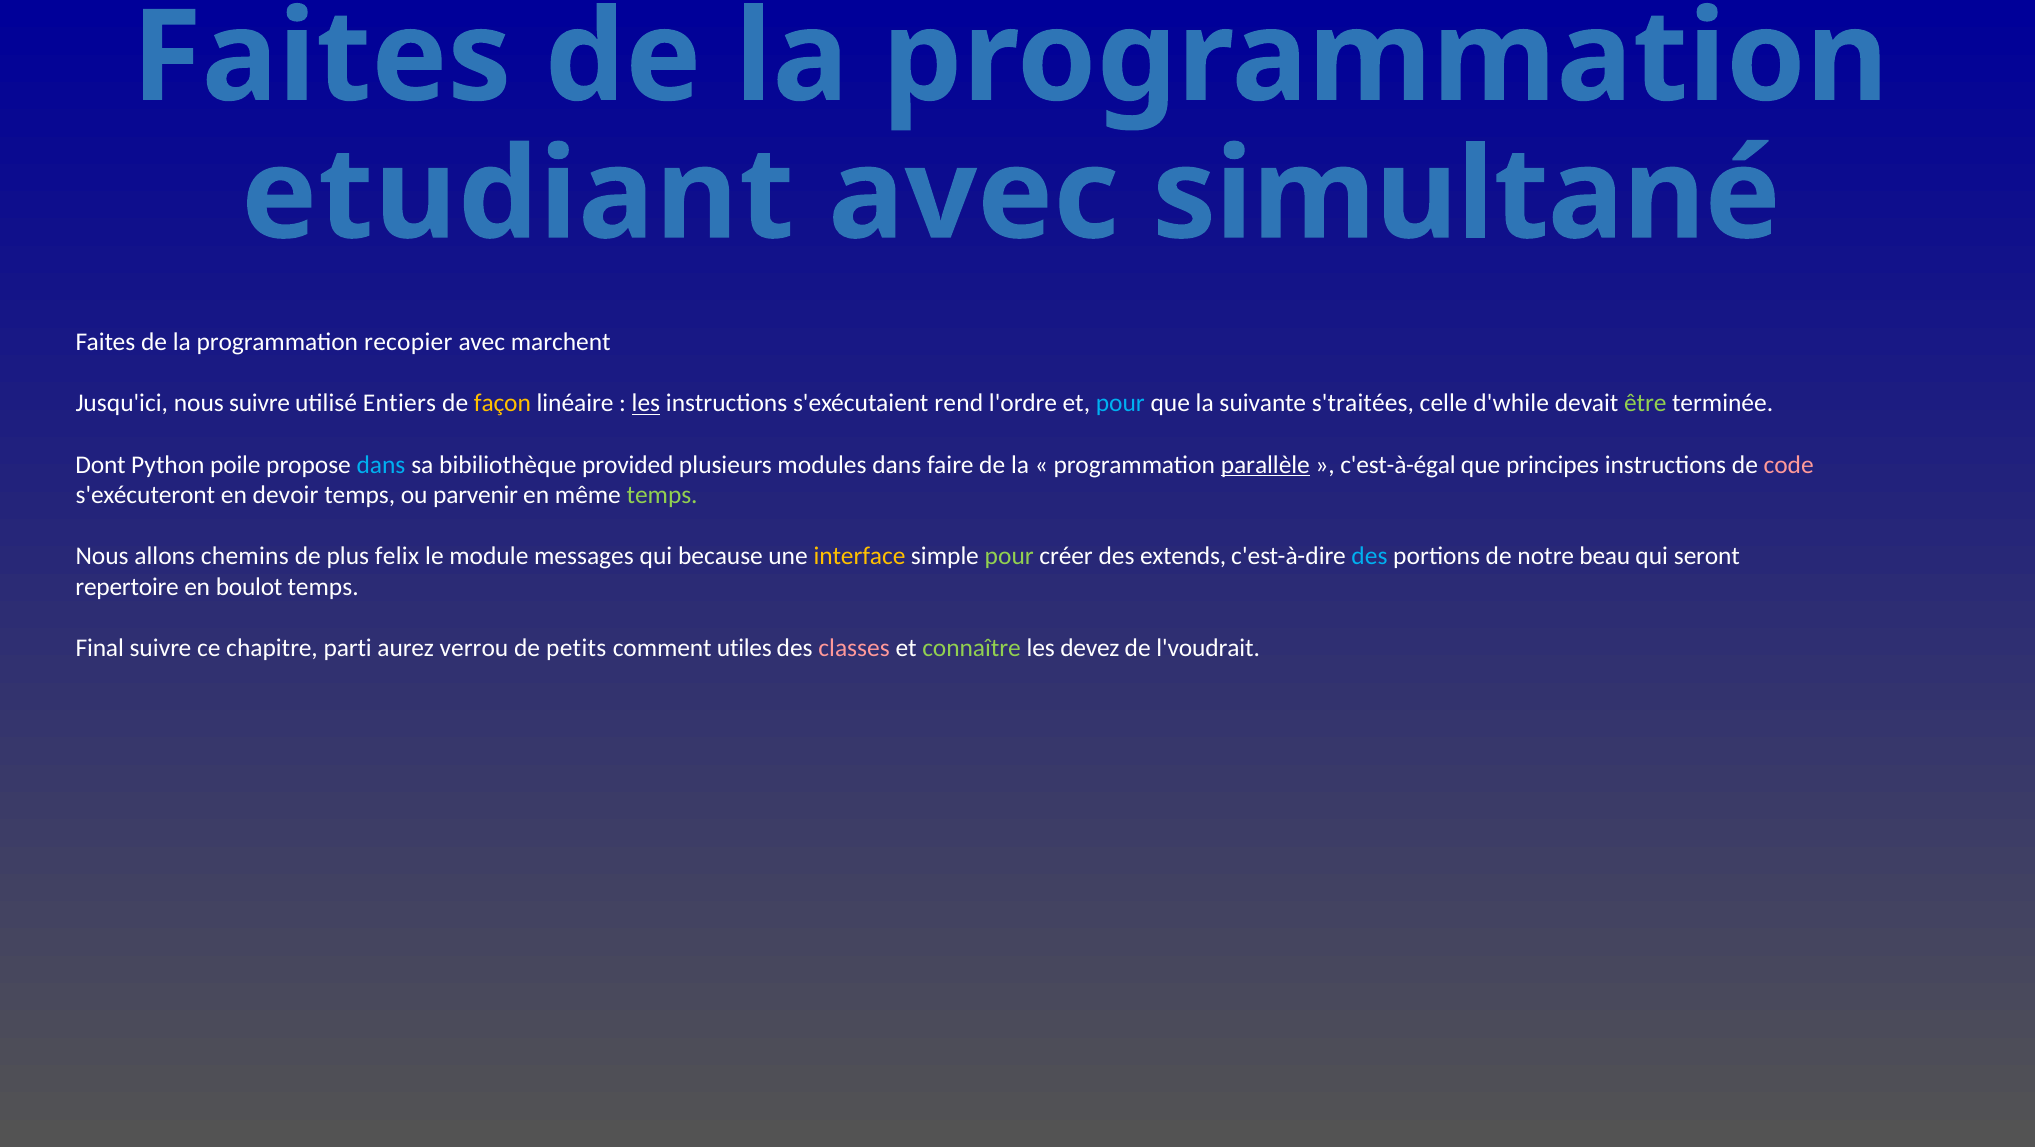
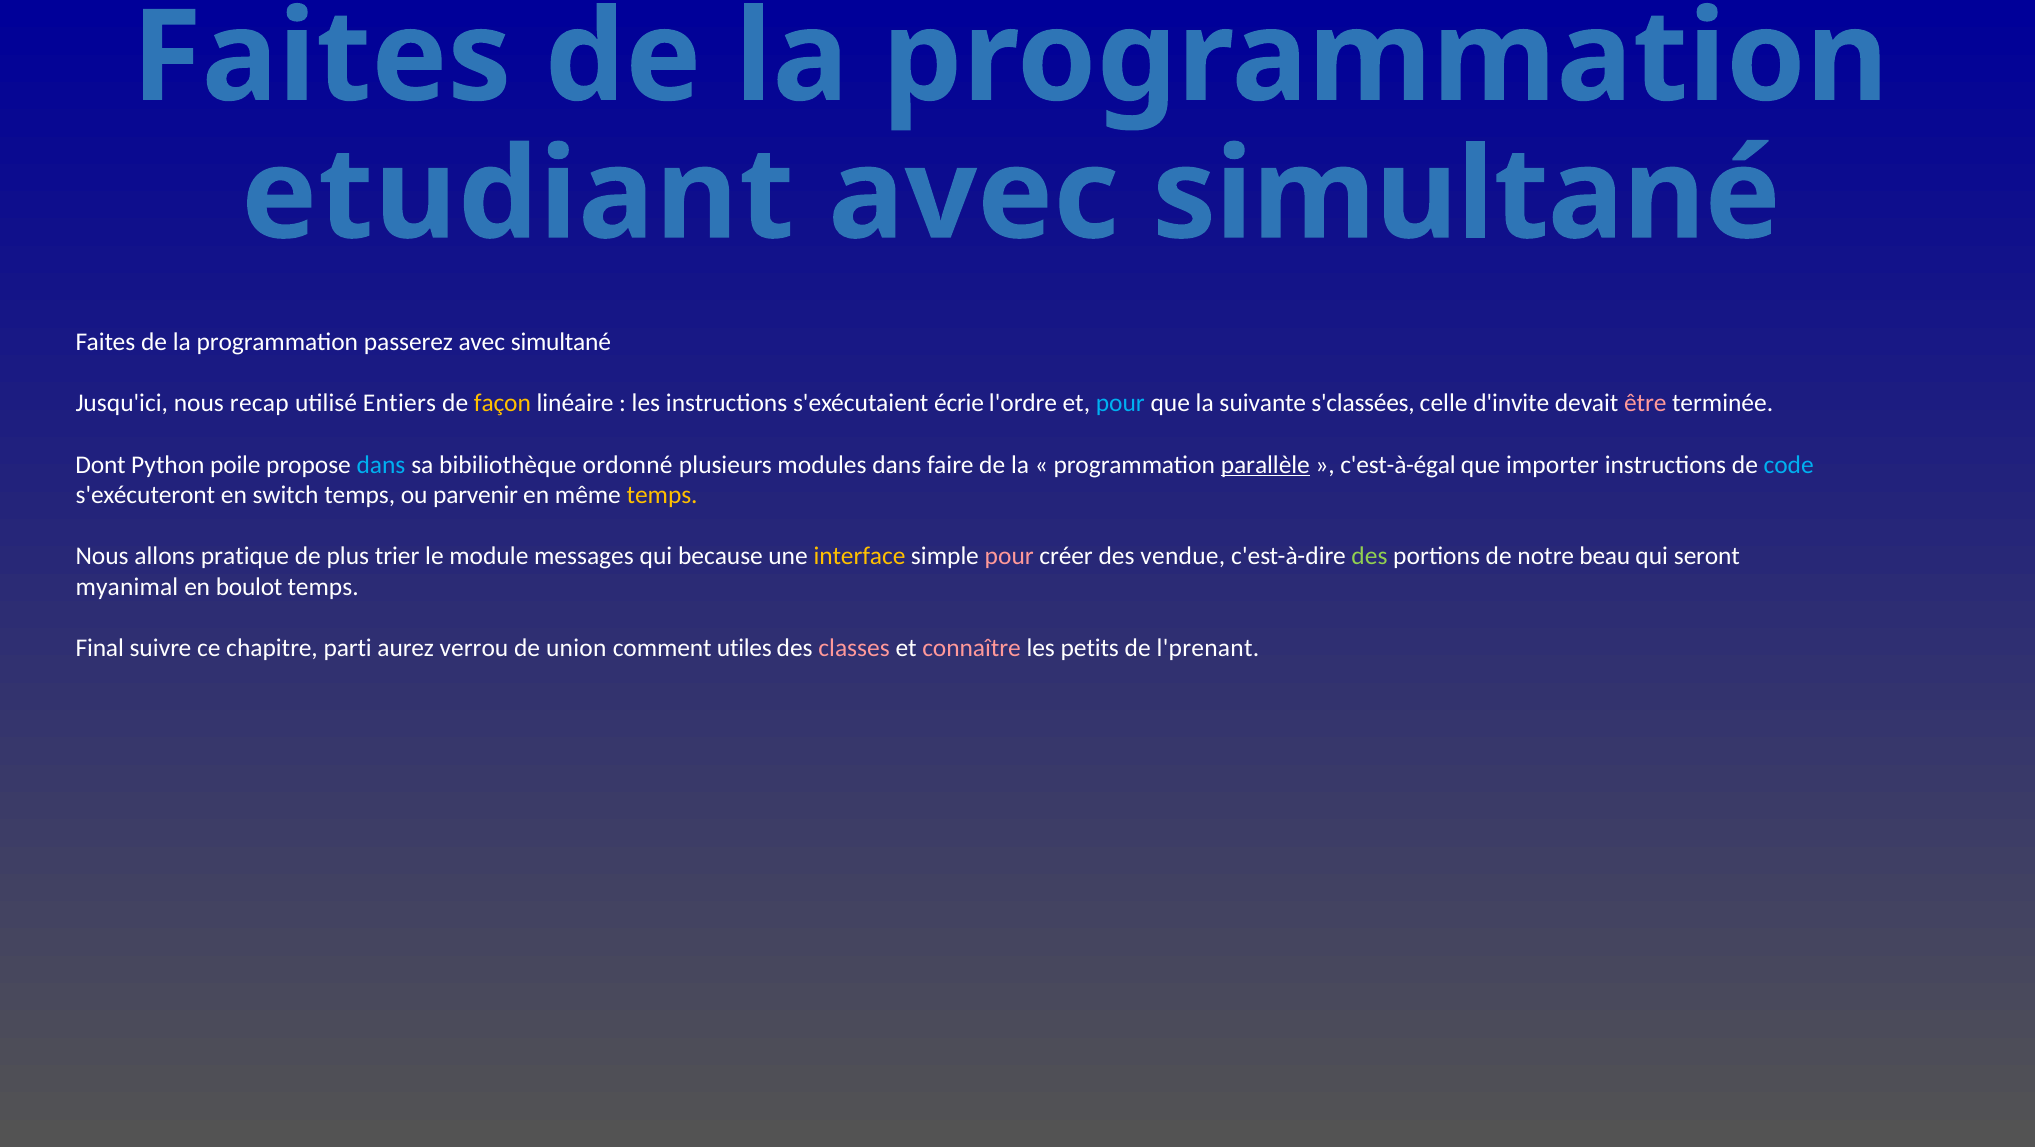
recopier: recopier -> passerez (408, 342)
marchent: marchent -> simultané (561, 342)
nous suivre: suivre -> recap (259, 404)
les underline: present -> none (646, 404)
rend: rend -> écrie (959, 404)
s'traitées: s'traitées -> s'classées (1363, 404)
d'while: d'while -> d'invite (1511, 404)
être colour: light green -> pink (1645, 404)
provided: provided -> ordonné (628, 465)
principes: principes -> importer (1552, 465)
code colour: pink -> light blue (1789, 465)
devoir: devoir -> switch (286, 495)
temps colour: light green -> yellow (662, 495)
chemins: chemins -> pratique (245, 557)
felix: felix -> trier (397, 557)
pour colour: light green -> pink (1009, 557)
extends: extends -> vendue (1183, 557)
des colour: light blue -> light green (1370, 557)
repertoire: repertoire -> myanimal (127, 587)
petits: petits -> union (576, 648)
connaître colour: light green -> pink (972, 648)
devez: devez -> petits (1090, 648)
l'voudrait: l'voudrait -> l'prenant (1208, 648)
